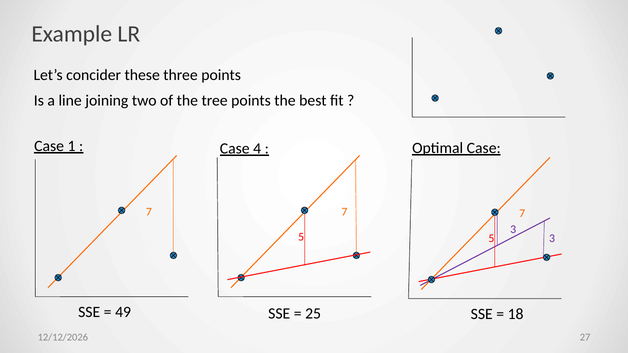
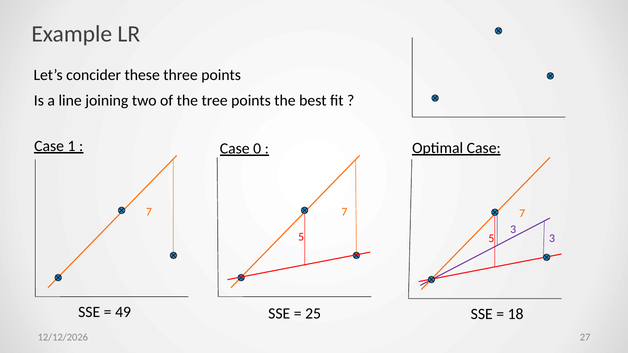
4: 4 -> 0 (257, 149)
